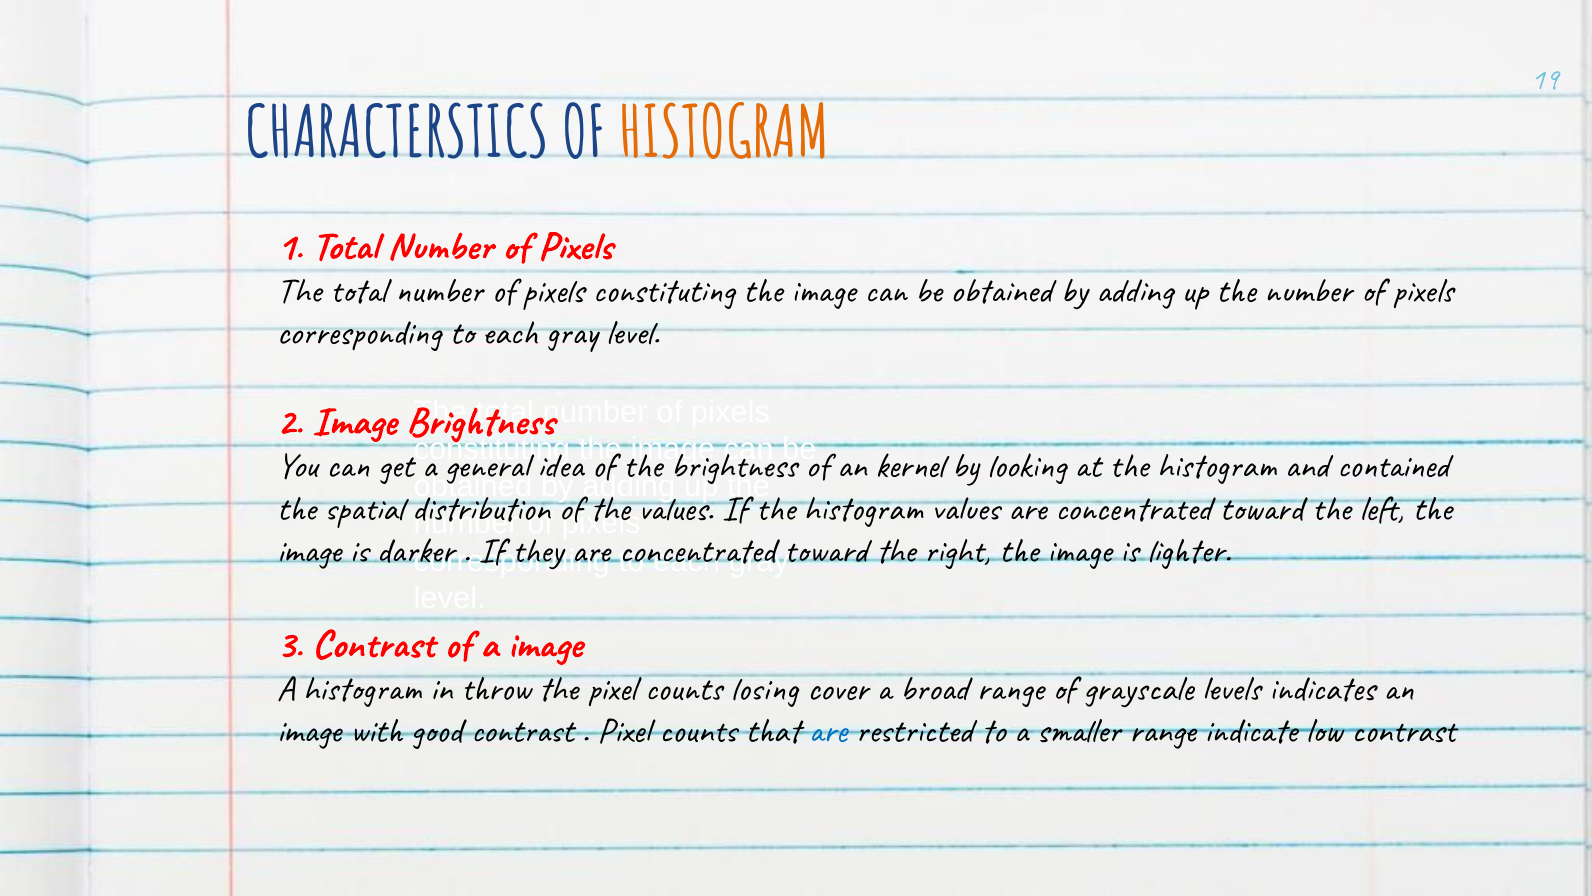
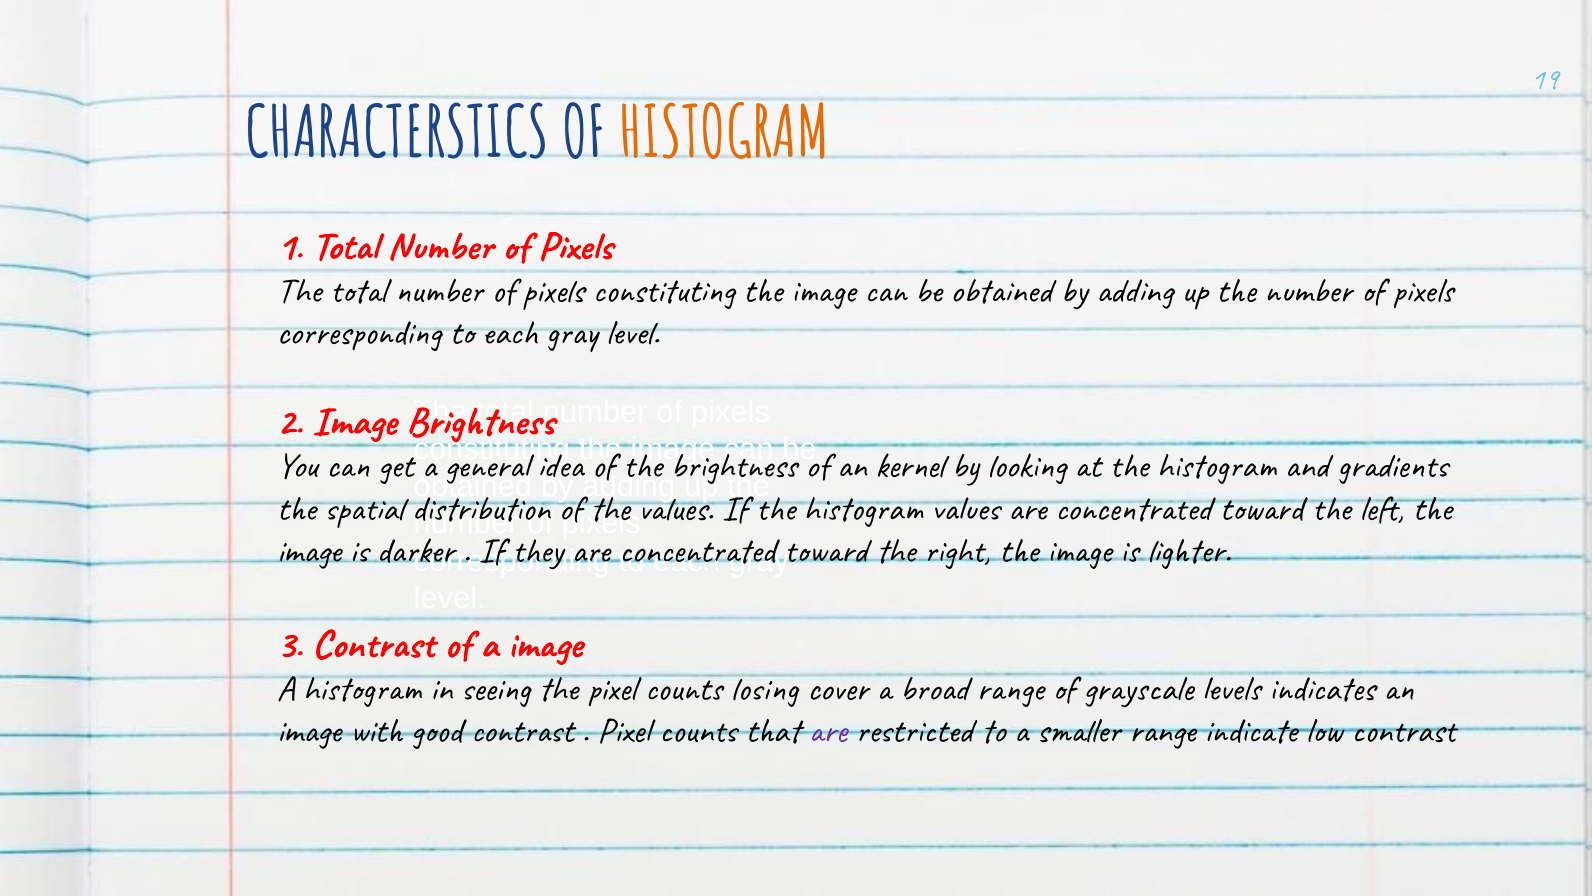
contained: contained -> gradients (1393, 466)
throw: throw -> seeing (496, 689)
are colour: blue -> purple (828, 731)
